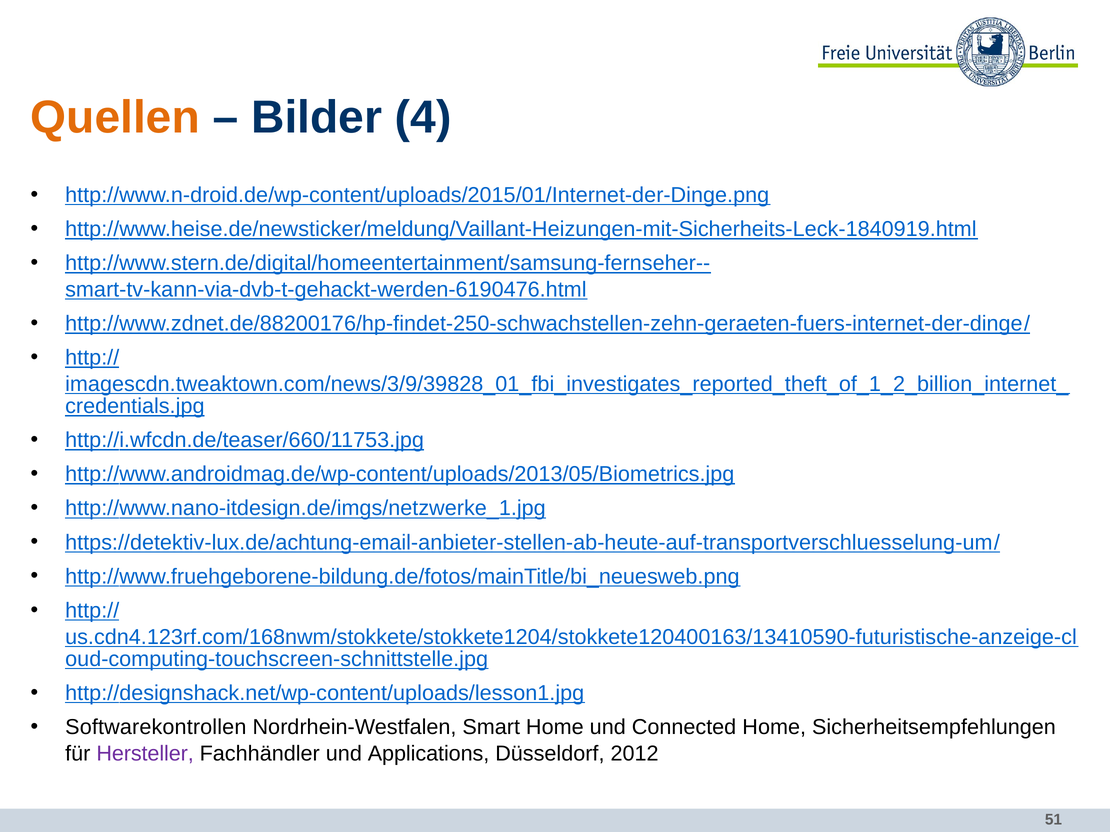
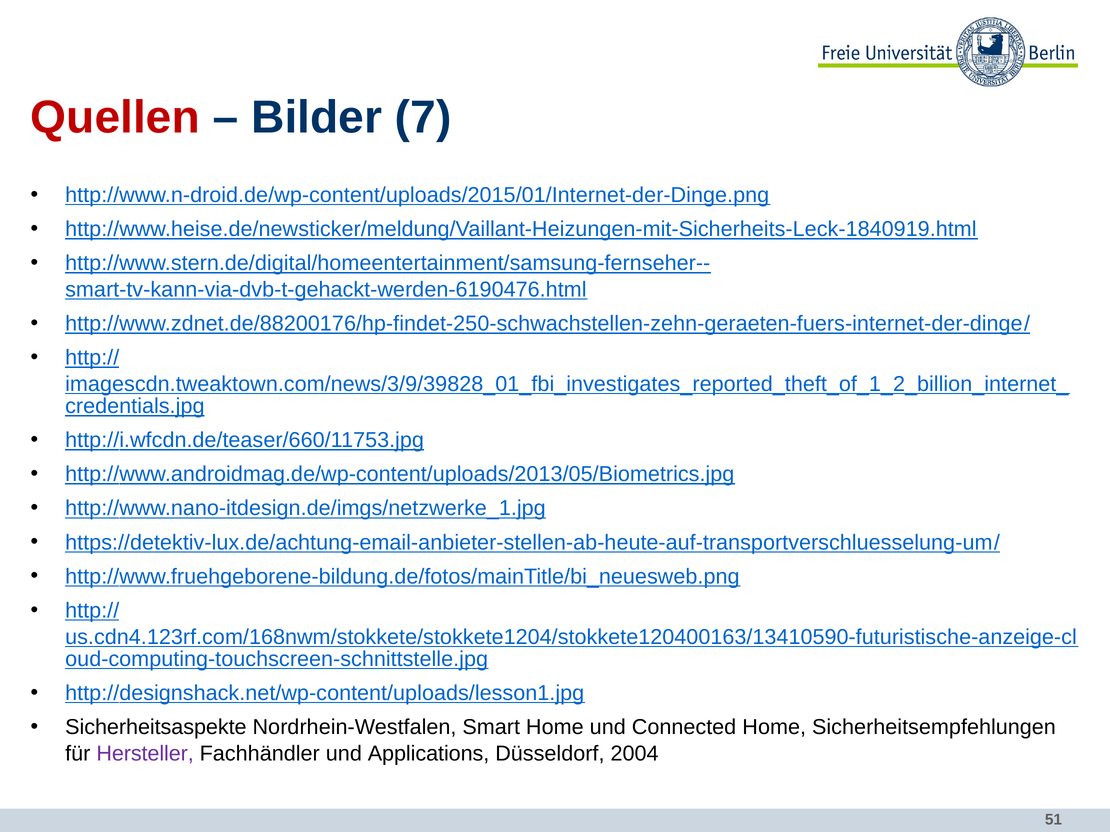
Quellen colour: orange -> red (115, 118)
4: 4 -> 7 (423, 118)
Softwarekontrollen: Softwarekontrollen -> Sicherheitsaspekte (156, 728)
2012: 2012 -> 2004 (635, 754)
